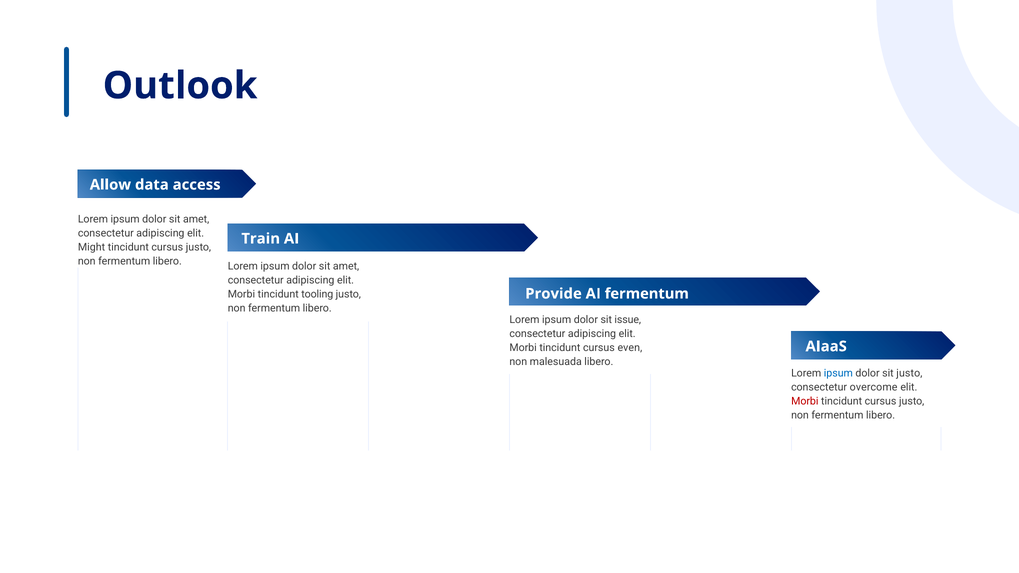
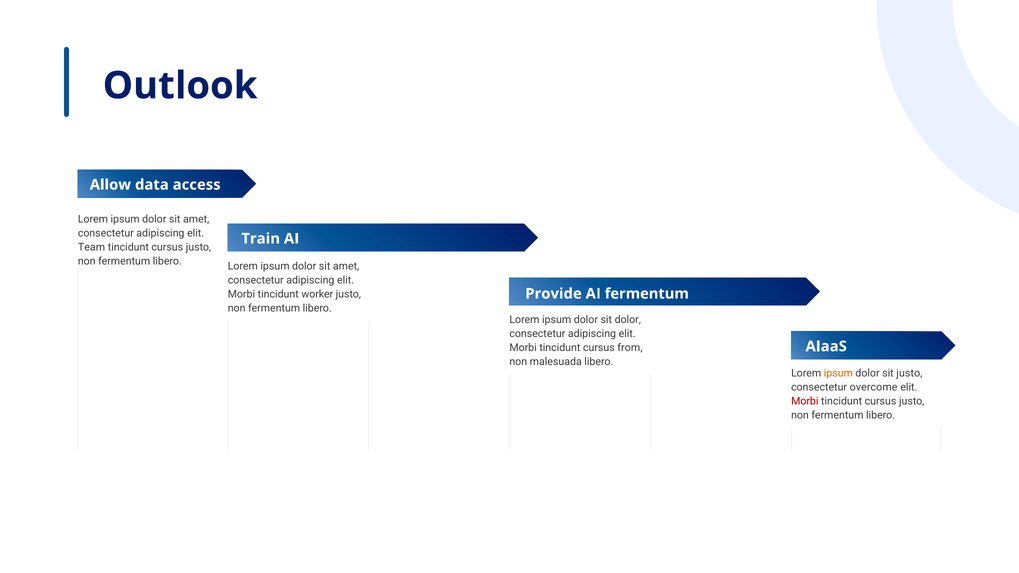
Might: Might -> Team (92, 247)
tooling: tooling -> worker (317, 294)
sit issue: issue -> dolor (628, 320)
even: even -> from (630, 348)
ipsum colour: blue -> orange (838, 374)
